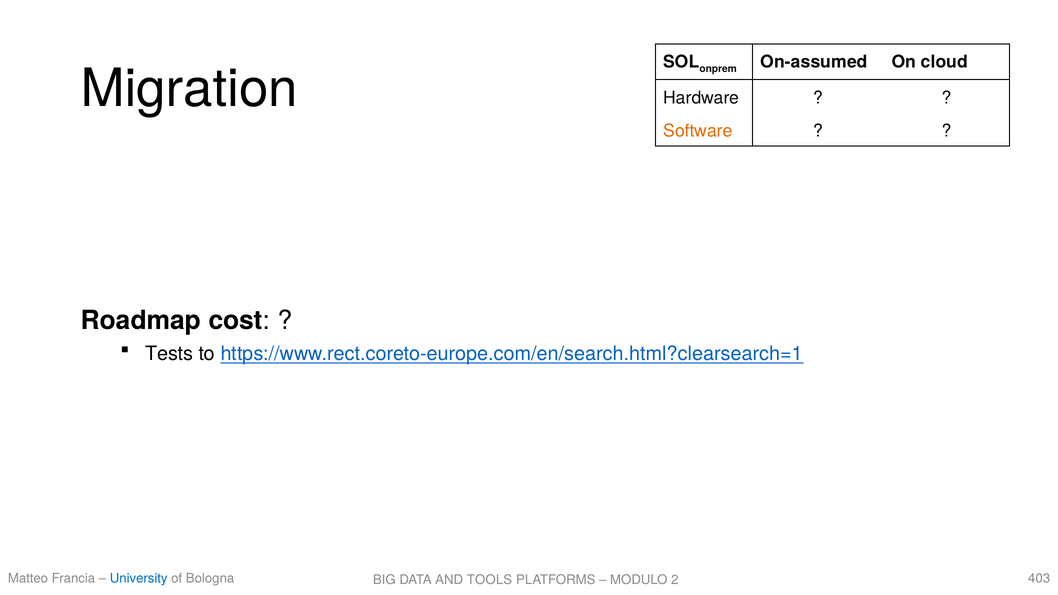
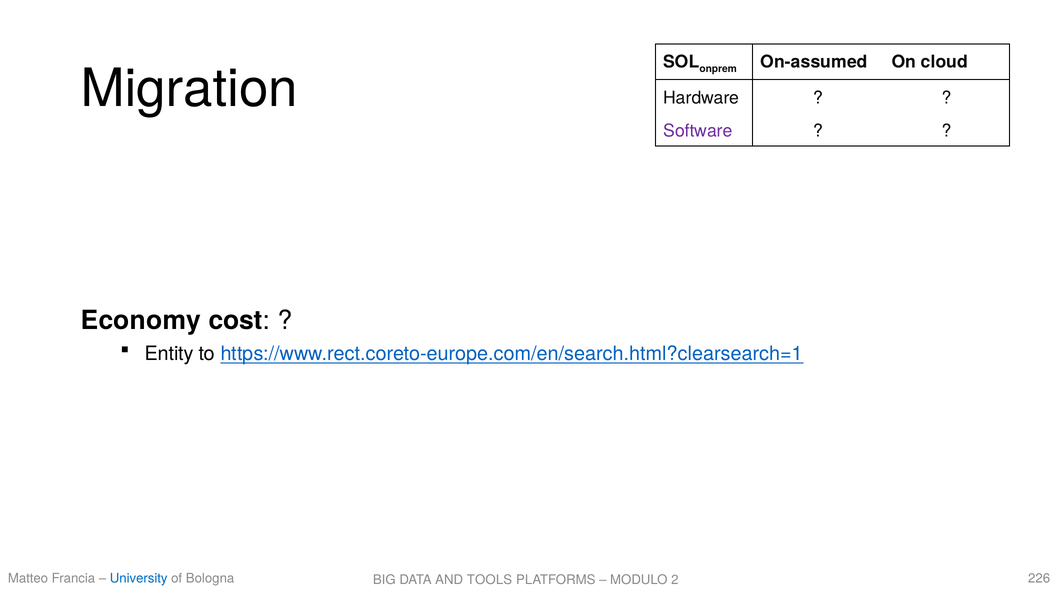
Software colour: orange -> purple (698, 131)
Roadmap: Roadmap -> Economy (141, 321)
Tests: Tests -> Entity (169, 354)
403: 403 -> 226 (1039, 579)
